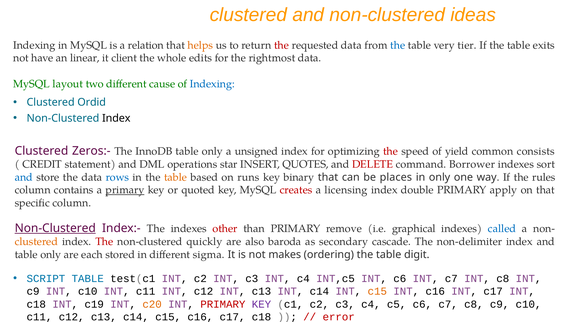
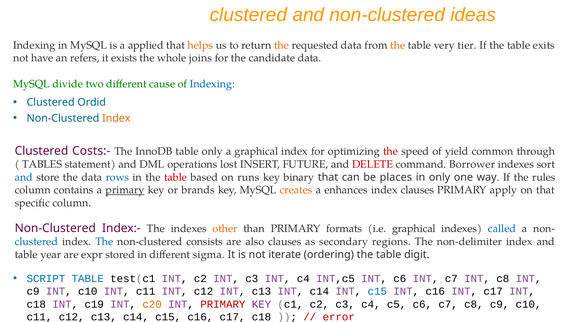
relation: relation -> applied (146, 45)
the colour: red -> orange (282, 45)
the colour: blue -> orange (398, 45)
linear: linear -> refers (85, 58)
client: client -> exists (124, 58)
edits: edits -> joins (201, 58)
rightmost: rightmost -> candidate (272, 58)
layout: layout -> divide (68, 84)
Index colour: black -> orange (116, 118)
Zeros:-: Zeros:- -> Costs:- (91, 151)
a unsigned: unsigned -> graphical (256, 151)
consists: consists -> through (536, 151)
CREDIT: CREDIT -> TABLES (42, 164)
star: star -> lost (229, 164)
QUOTES: QUOTES -> FUTURE (306, 164)
table colour: orange -> red (176, 177)
quoted: quoted -> brands (198, 190)
creates colour: red -> orange (296, 190)
licensing: licensing -> enhances (346, 190)
index double: double -> clauses (417, 190)
Non-Clustered underline: present -> none (55, 228)
other colour: red -> orange (225, 228)
remove: remove -> formats (344, 228)
clustered colour: orange -> blue (36, 241)
The colour: red -> blue (104, 241)
quickly: quickly -> consists (205, 241)
also baroda: baroda -> clauses (285, 241)
cascade: cascade -> regions (391, 241)
only: only -> year (51, 254)
each: each -> expr (92, 254)
makes: makes -> iterate (285, 254)
c15 colour: orange -> blue (377, 291)
